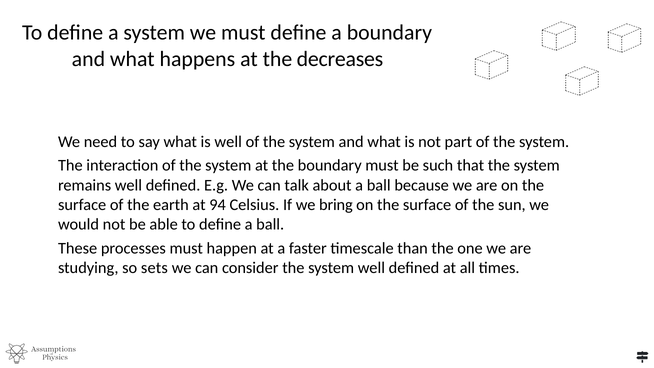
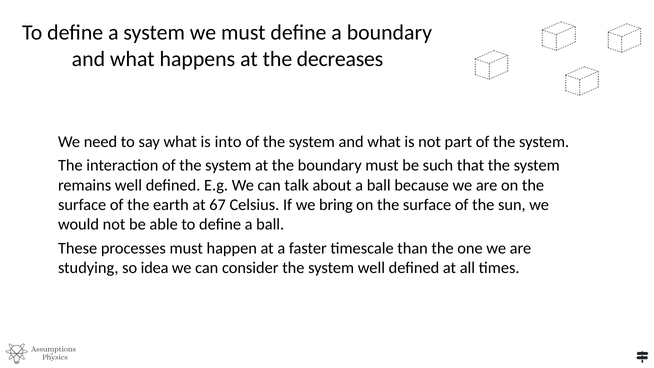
is well: well -> into (228, 142)
94: 94 -> 67 (218, 205)
sets: sets -> idea (155, 268)
